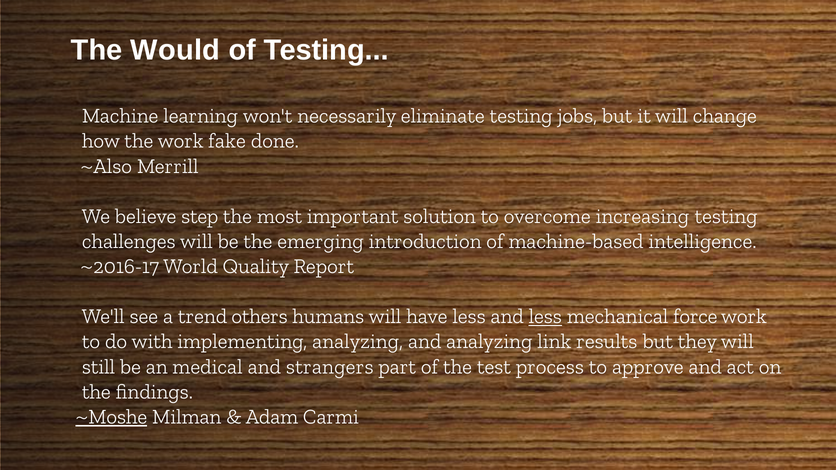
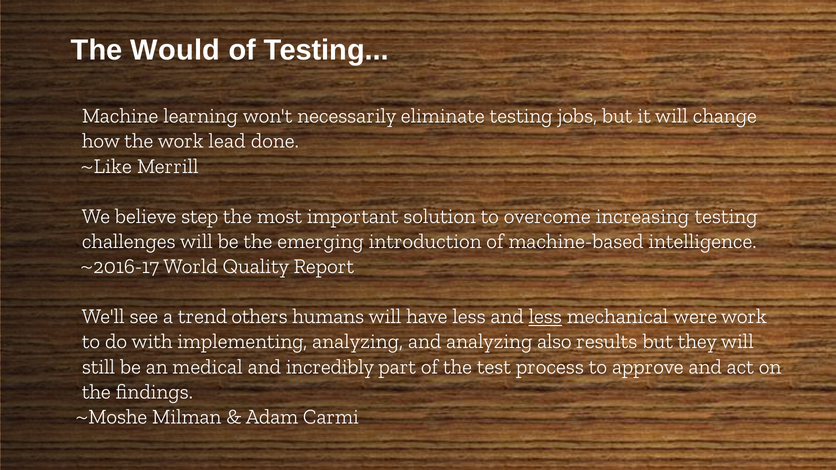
fake: fake -> lead (227, 141)
~Also: ~Also -> ~Like (106, 166)
force: force -> were (695, 317)
link: link -> also (554, 342)
strangers: strangers -> incredibly (330, 367)
~Moshe underline: present -> none (111, 417)
